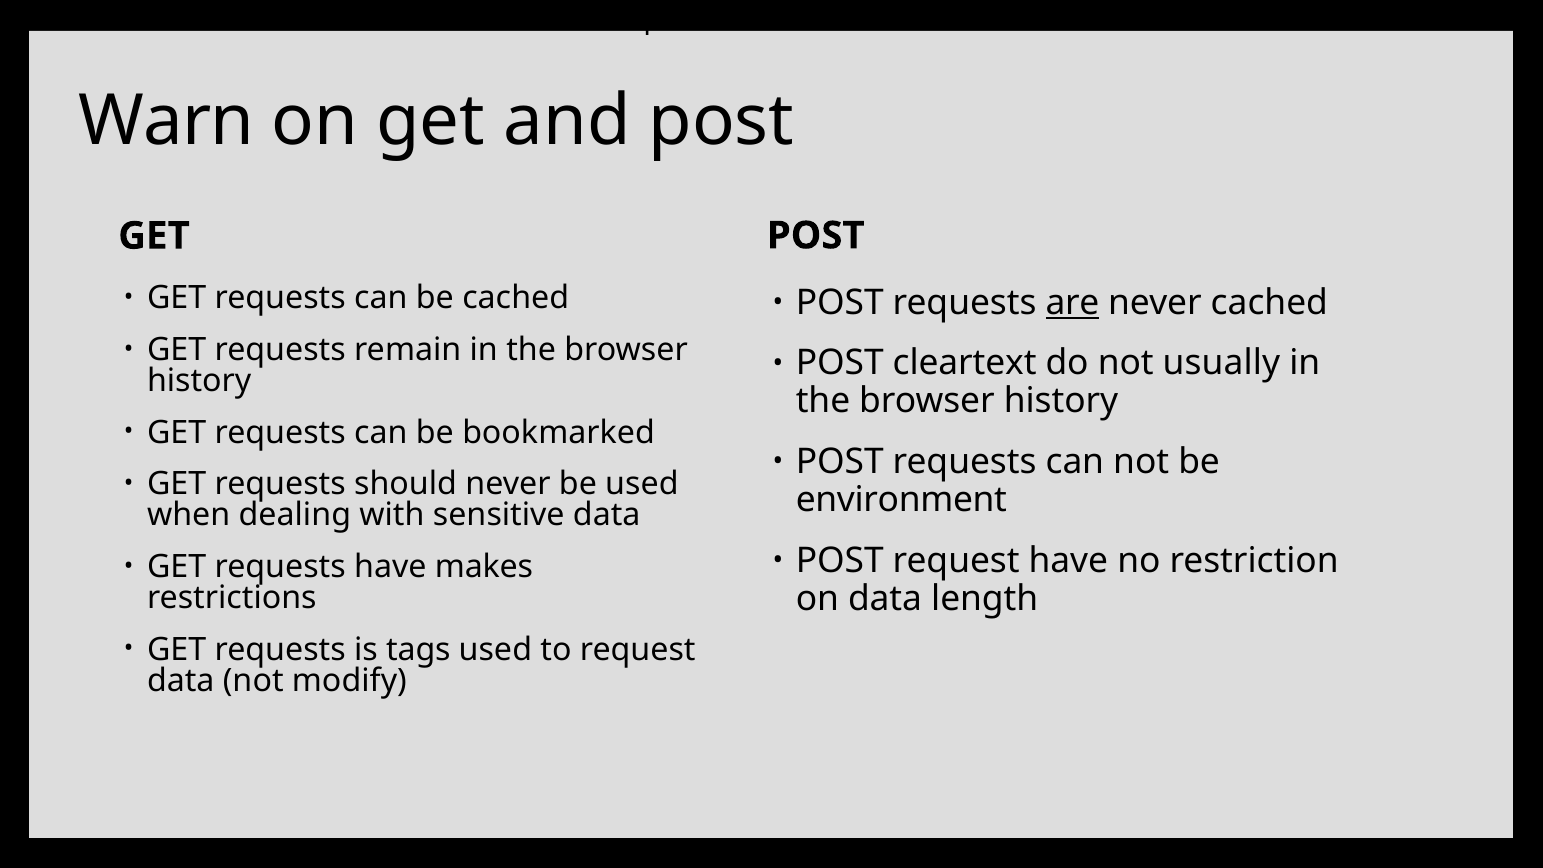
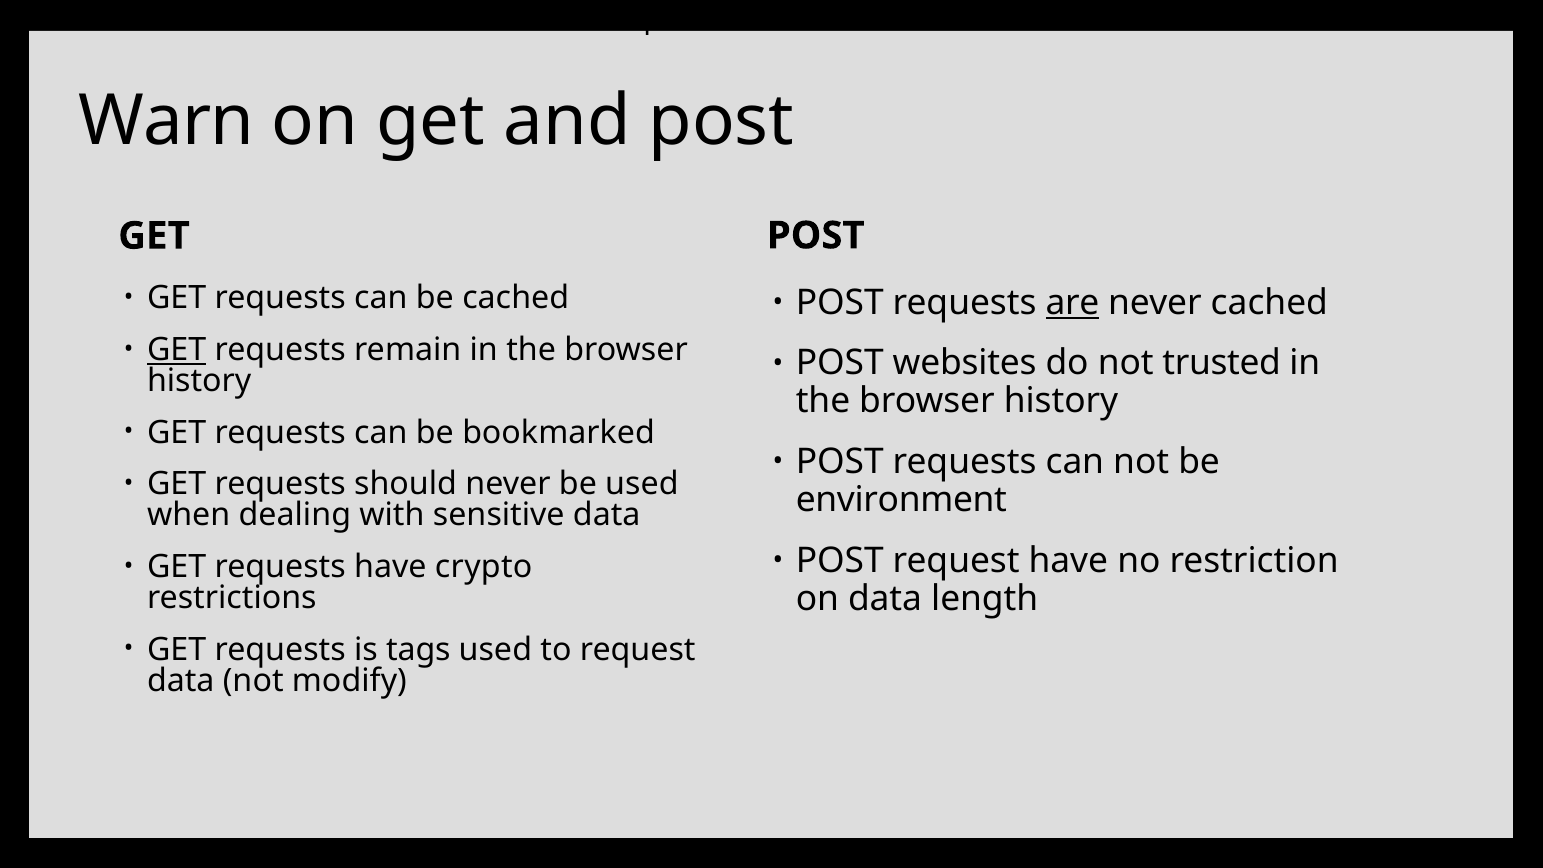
GET underline: none -> present (177, 350)
cleartext: cleartext -> websites (965, 363)
usually: usually -> trusted (1222, 363)
makes: makes -> crypto (484, 567)
